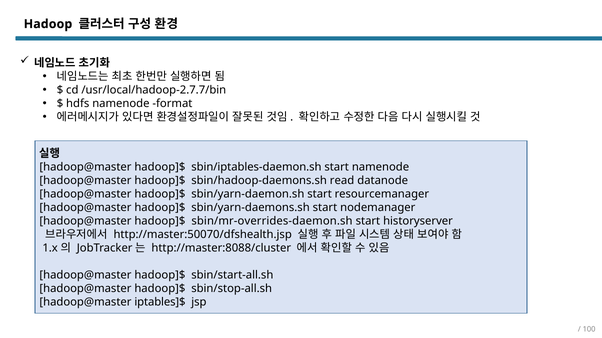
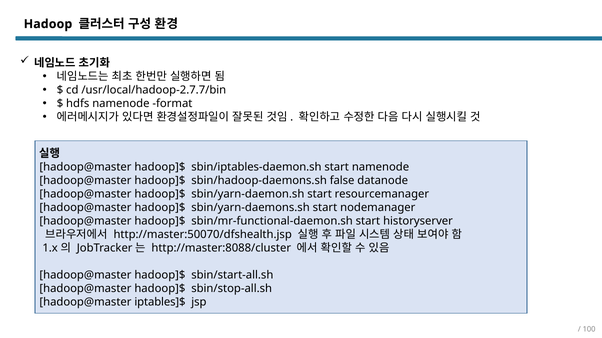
read: read -> false (342, 181)
sbin/mr-overrides-daemon.sh: sbin/mr-overrides-daemon.sh -> sbin/mr-functional-daemon.sh (272, 221)
